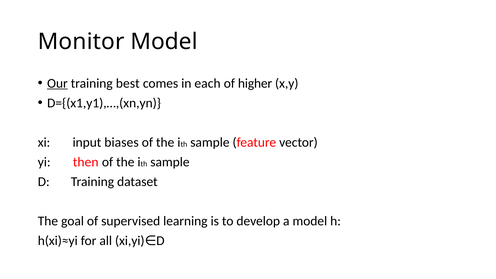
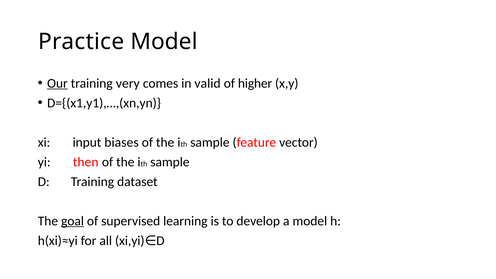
Monitor: Monitor -> Practice (81, 42)
best: best -> very (128, 83)
each: each -> valid (208, 83)
goal underline: none -> present (73, 221)
